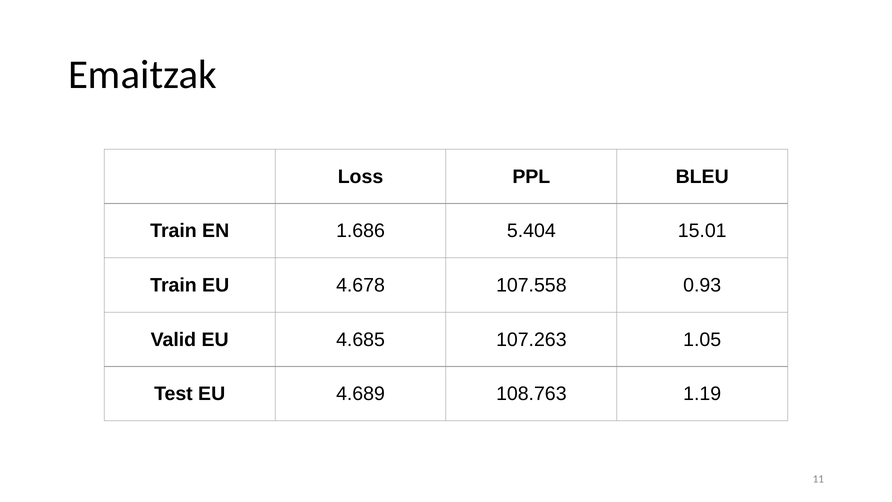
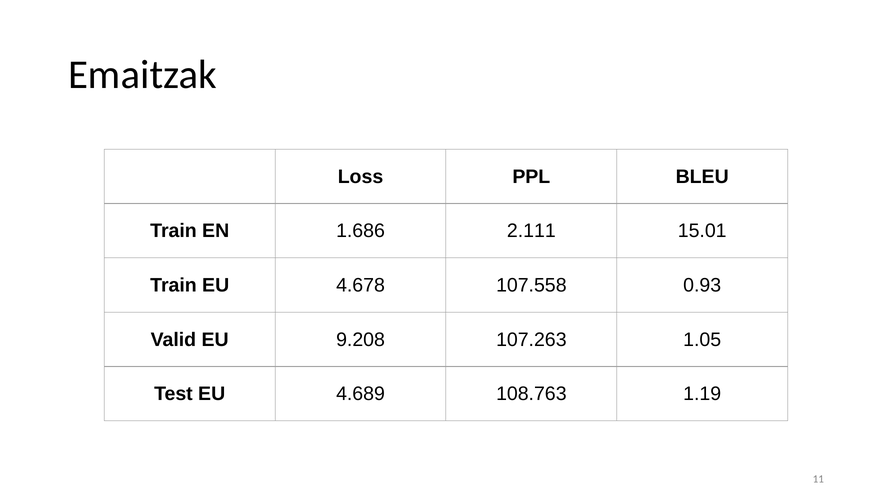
5.404: 5.404 -> 2.111 (531, 231)
4.685: 4.685 -> 9.208 (361, 340)
